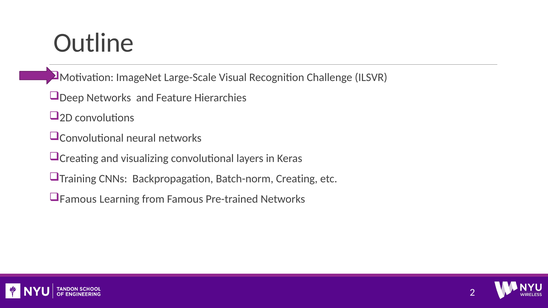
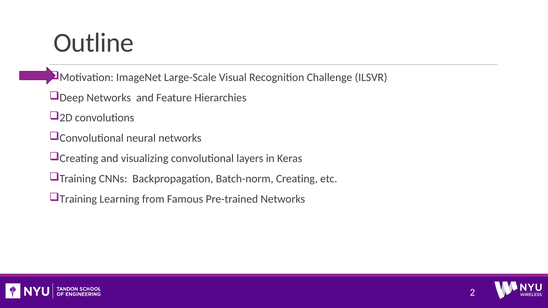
Famous: Famous -> Training (78, 199)
